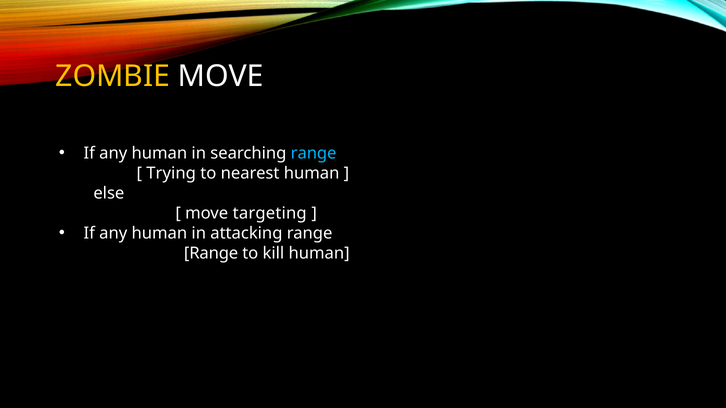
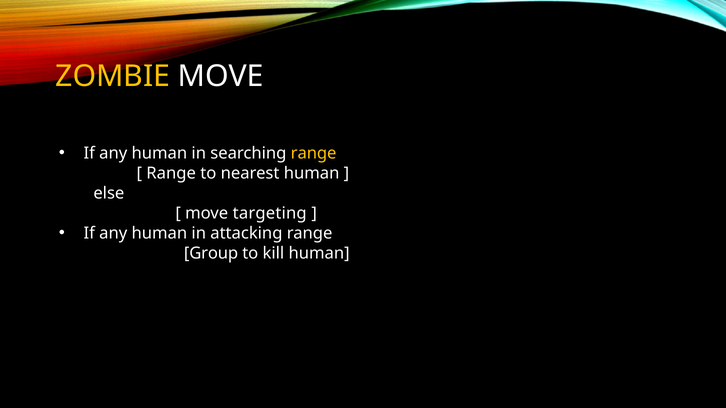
range colour: light blue -> yellow (314, 153)
Trying: Trying -> Range (171, 173)
Range: Range -> Group (211, 253)
